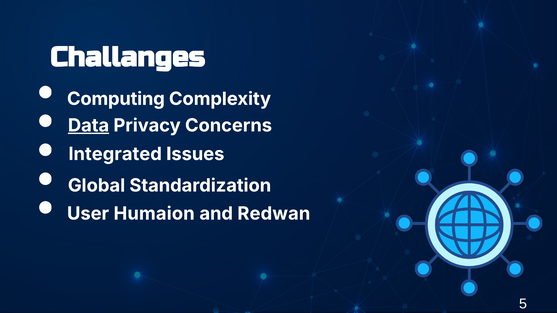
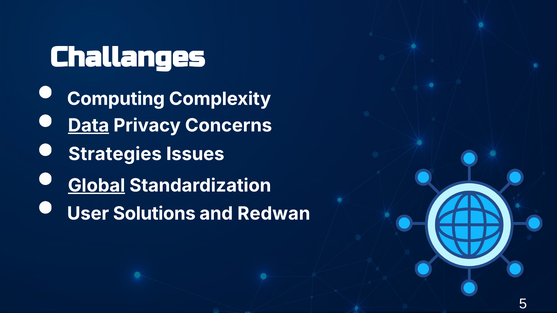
Integrated: Integrated -> Strategies (115, 154)
Global underline: none -> present (96, 186)
Humaion: Humaion -> Solutions (154, 214)
